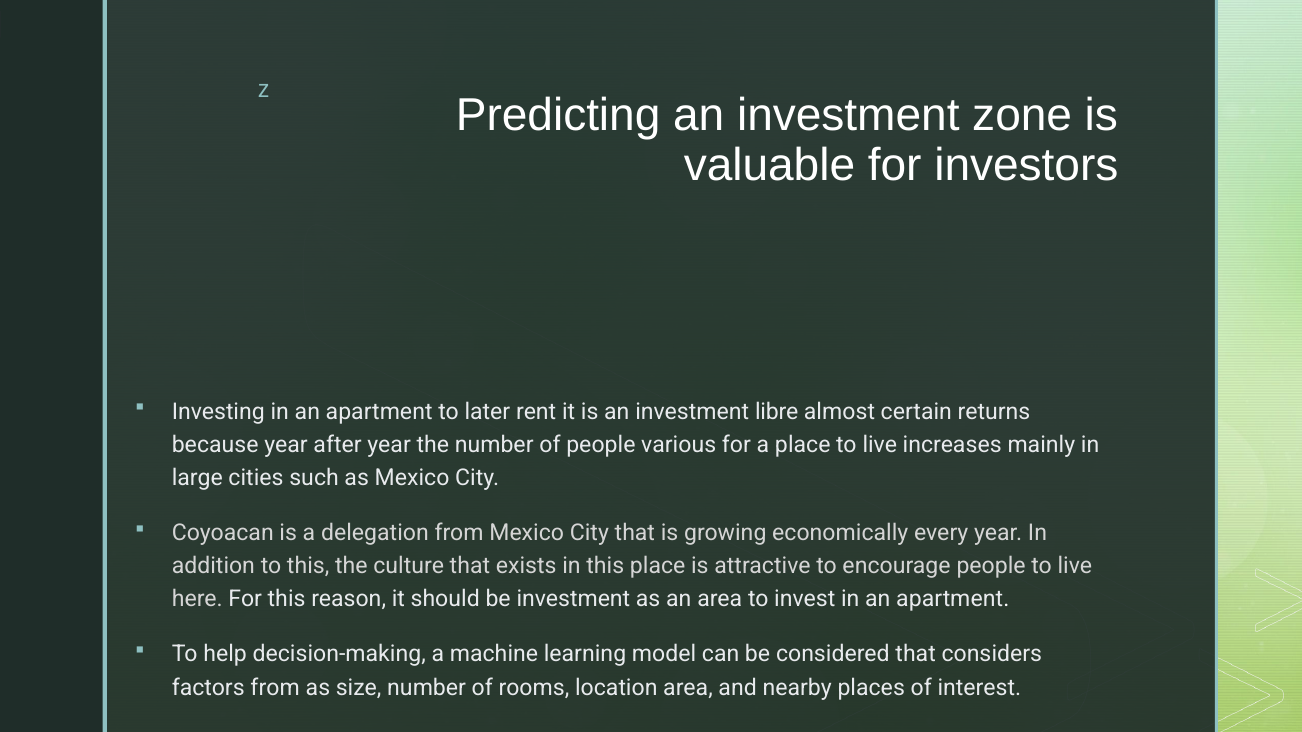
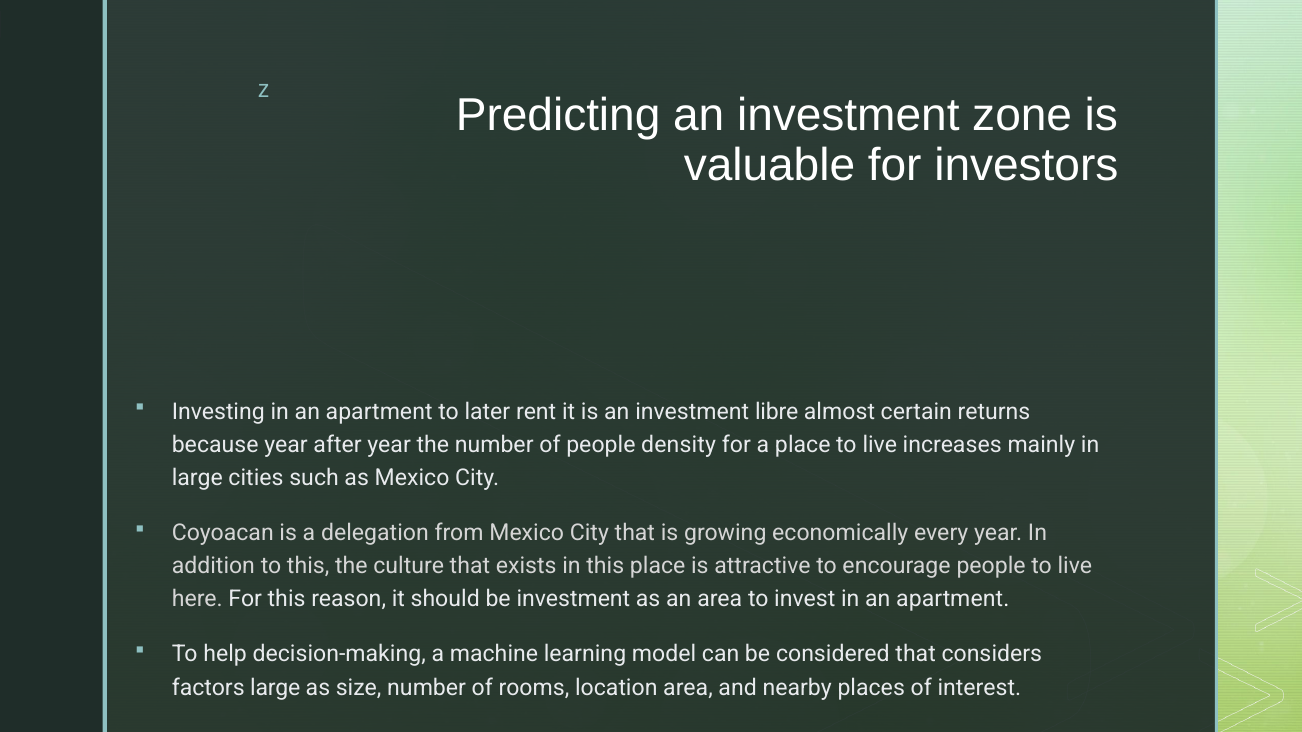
various: various -> density (679, 445)
factors from: from -> large (275, 688)
